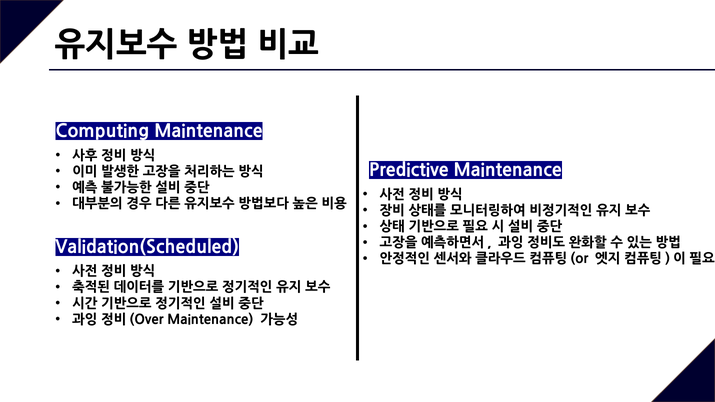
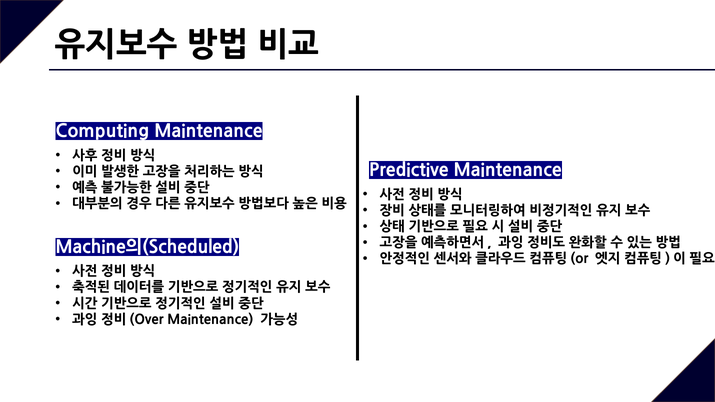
Validation(Scheduled: Validation(Scheduled -> Machine의(Scheduled (147, 247)
